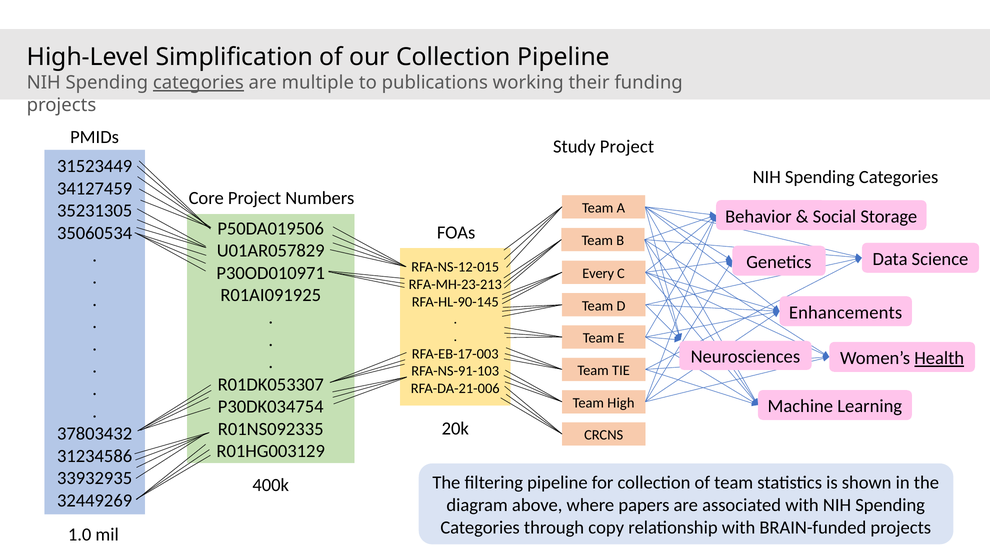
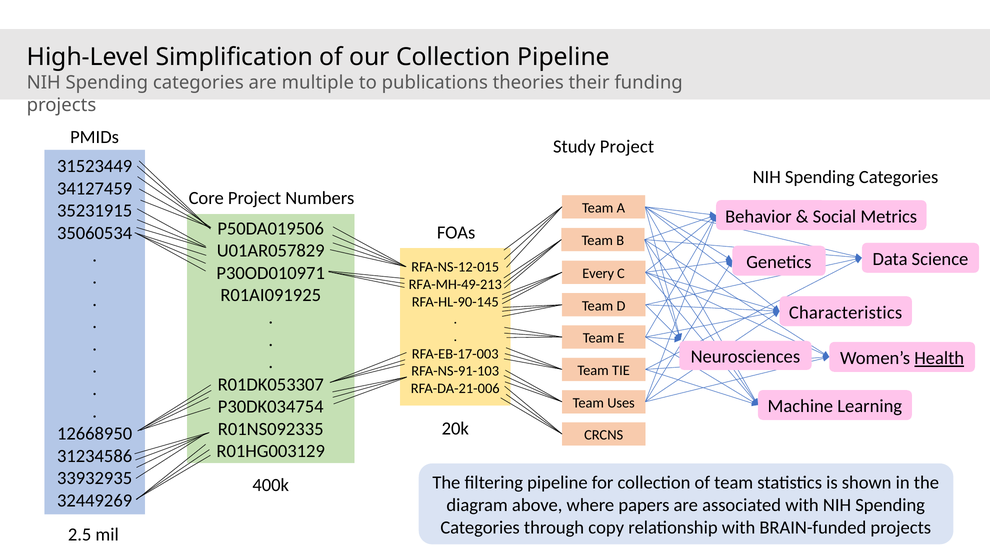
categories underline: present -> none (198, 83)
working: working -> theories (528, 83)
35231305: 35231305 -> 35231915 (95, 211)
Storage: Storage -> Metrics (889, 216)
RFA-MH-23-213: RFA-MH-23-213 -> RFA-MH-49-213 (455, 284)
Enhancements: Enhancements -> Characteristics (846, 312)
High: High -> Uses (621, 403)
37803432: 37803432 -> 12668950 (95, 434)
1.0: 1.0 -> 2.5 (80, 534)
